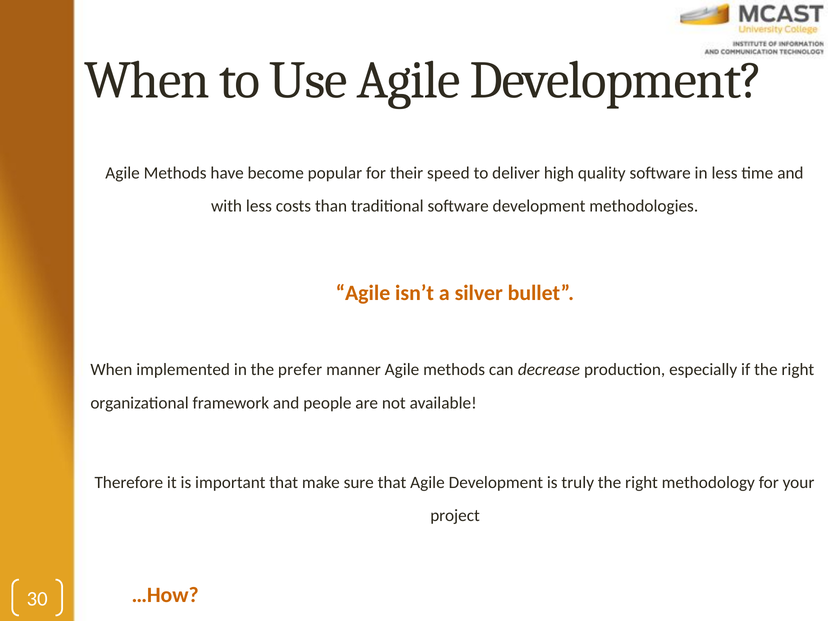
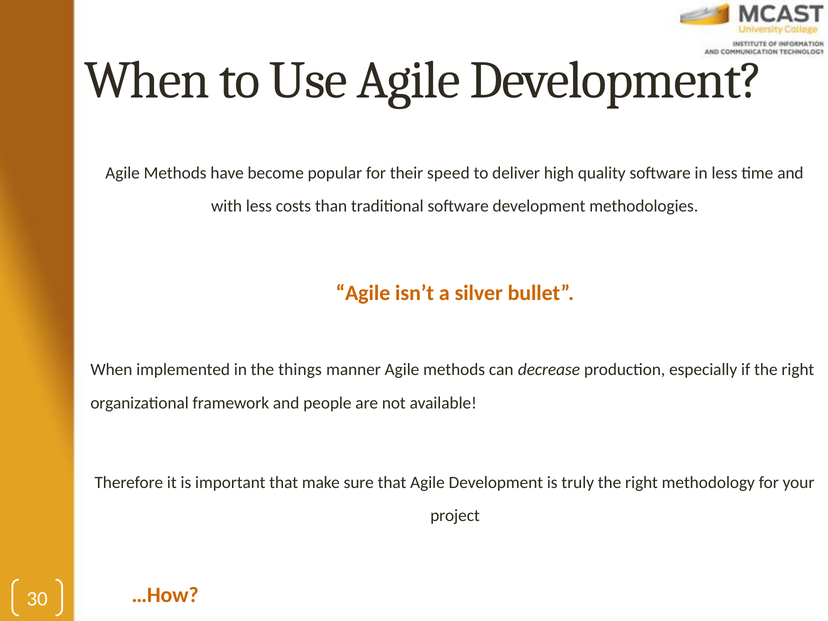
prefer: prefer -> things (300, 370)
